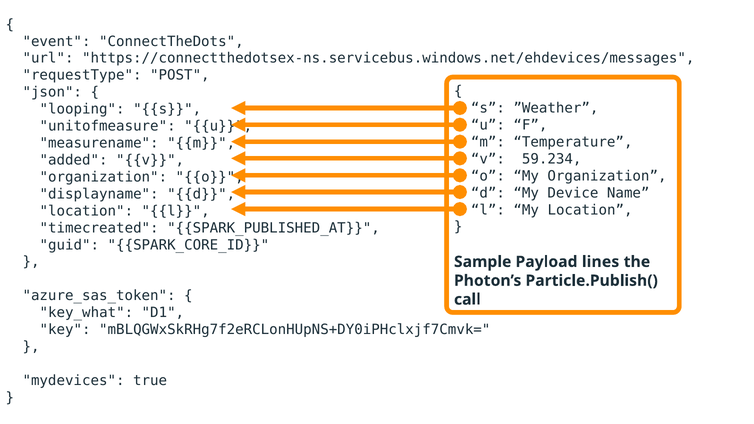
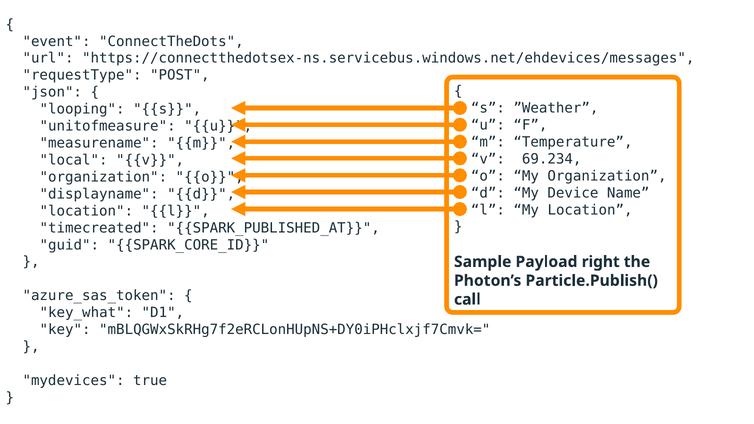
59.234: 59.234 -> 69.234 (552, 159)
added: added -> local (74, 160)
lines: lines -> right (601, 262)
